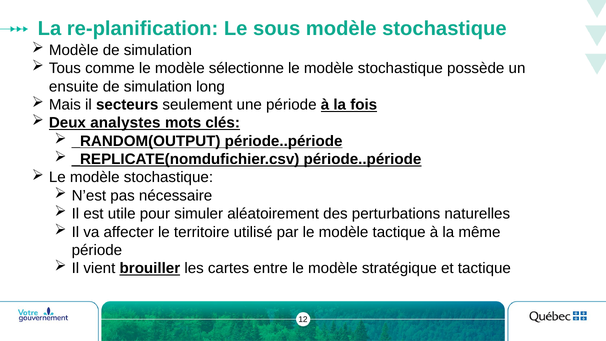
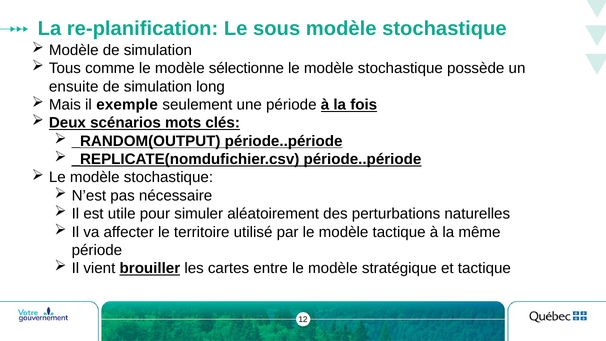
secteurs: secteurs -> exemple (127, 105)
analystes: analystes -> scénarios (125, 123)
